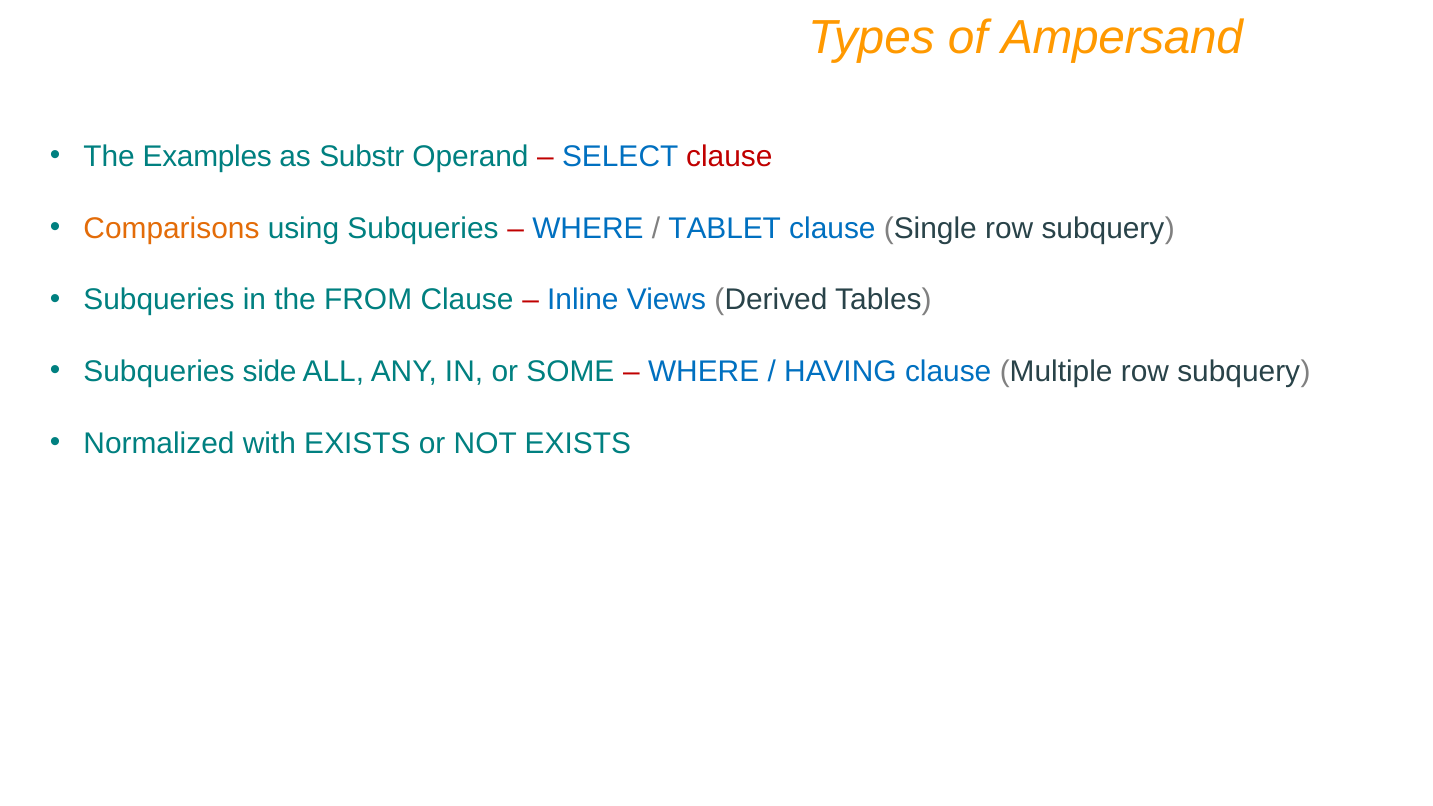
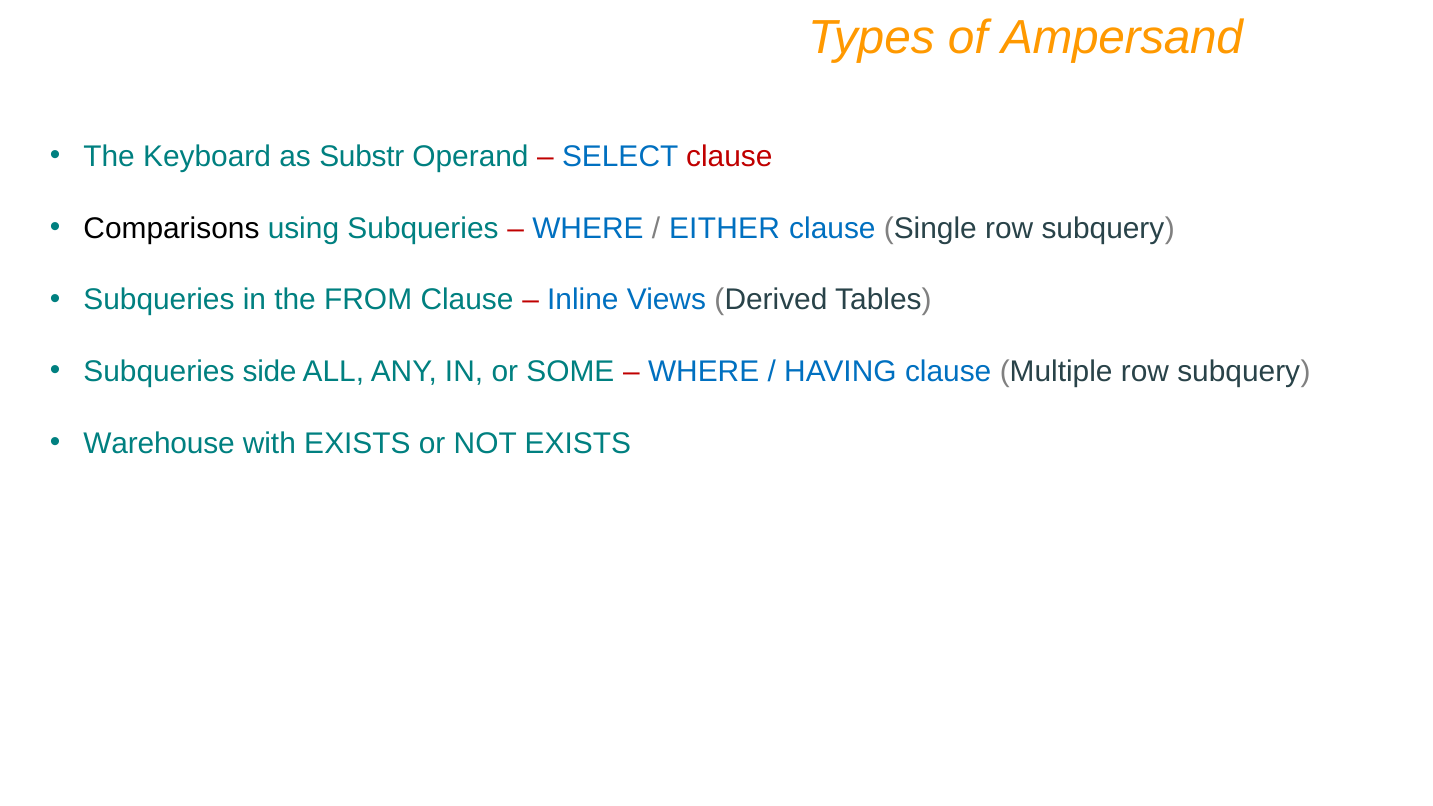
Examples: Examples -> Keyboard (207, 157)
Comparisons colour: orange -> black (171, 228)
TABLET: TABLET -> EITHER (724, 228)
Normalized: Normalized -> Warehouse (159, 443)
